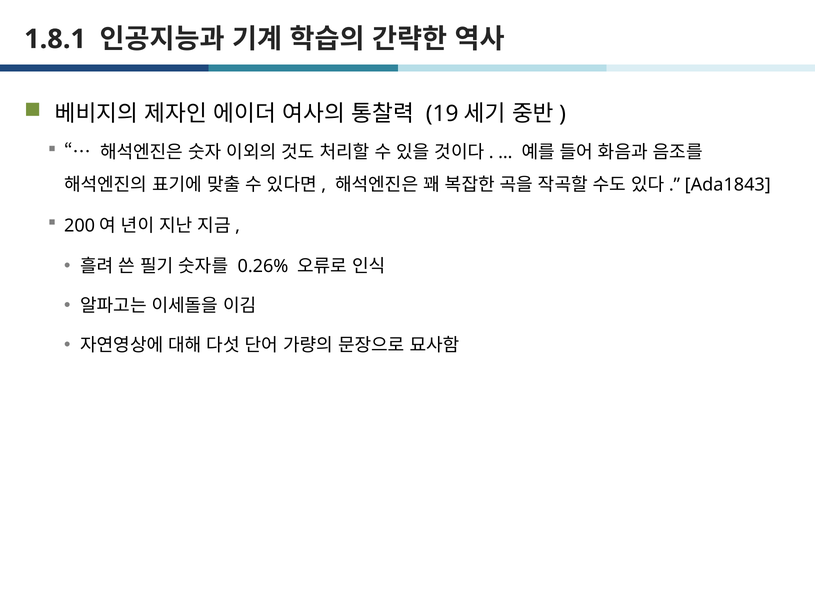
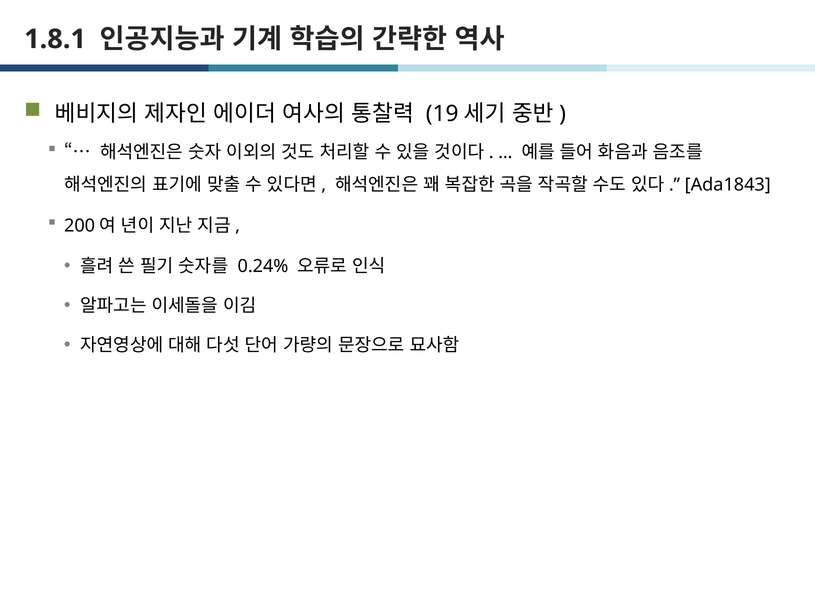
0.26%: 0.26% -> 0.24% (263, 266)
